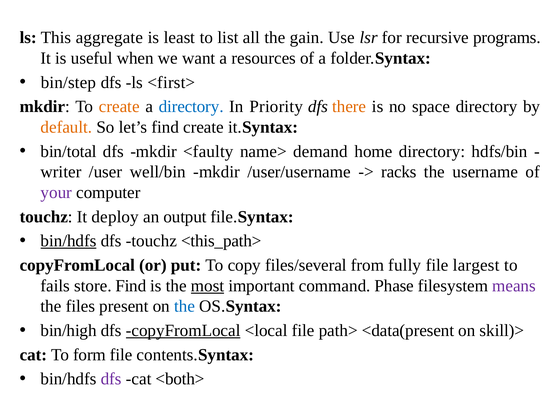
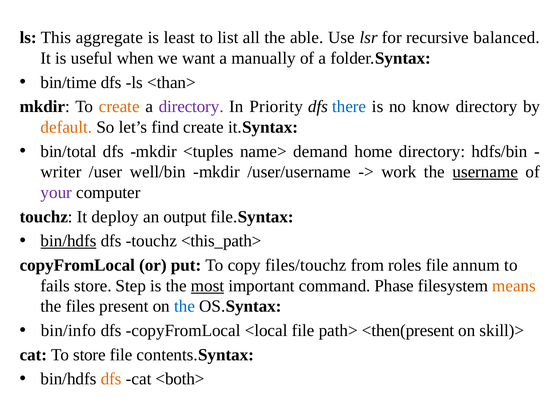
gain: gain -> able (307, 38)
programs: programs -> balanced (507, 38)
resources: resources -> manually (264, 58)
bin/step: bin/step -> bin/time (69, 82)
<first>: <first> -> <than> (171, 82)
directory colour: blue -> purple (191, 107)
there colour: orange -> blue (349, 107)
space: space -> know (431, 107)
<faulty: <faulty -> <tuples (208, 151)
racks: racks -> work (399, 172)
username underline: none -> present (485, 172)
files/several: files/several -> files/touchz (306, 265)
fully: fully -> roles (405, 265)
largest: largest -> annum (476, 265)
store Find: Find -> Step (131, 286)
means colour: purple -> orange (514, 286)
bin/high: bin/high -> bin/info (68, 331)
copyFromLocal underline: present -> none (183, 331)
<data(present: <data(present -> <then(present (408, 331)
To form: form -> store (89, 355)
dfs colour: purple -> orange (111, 379)
